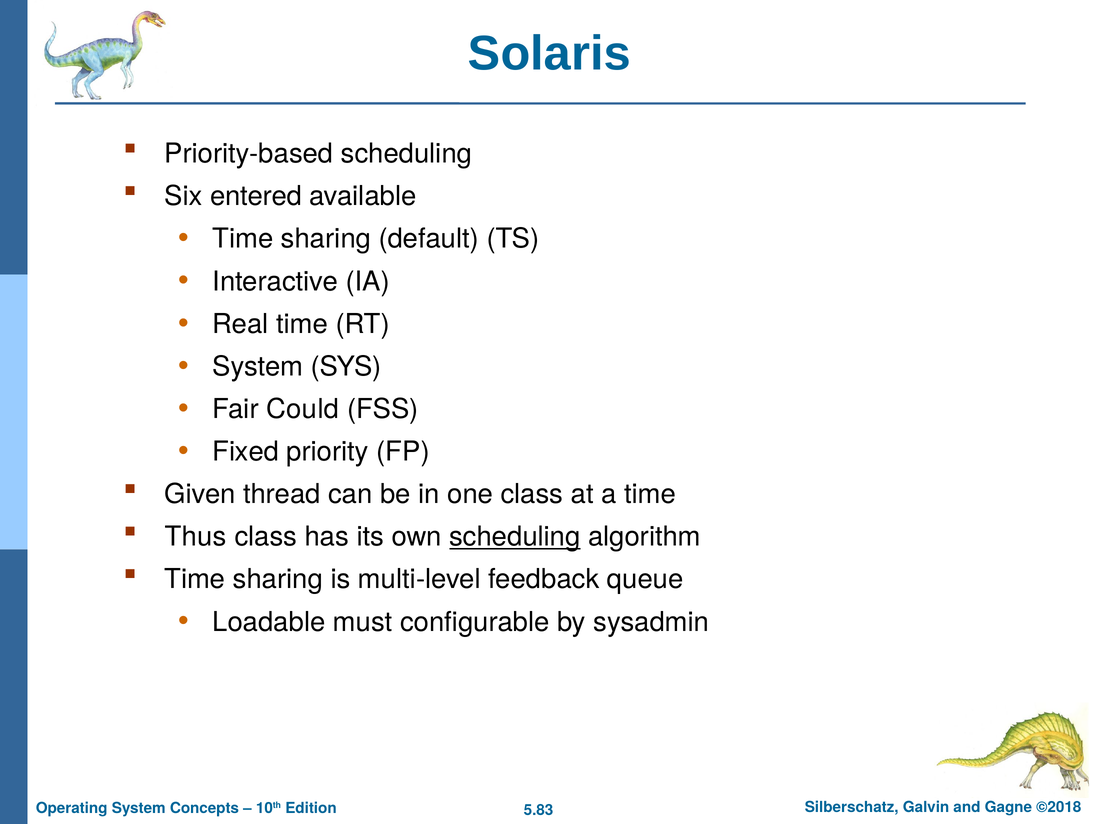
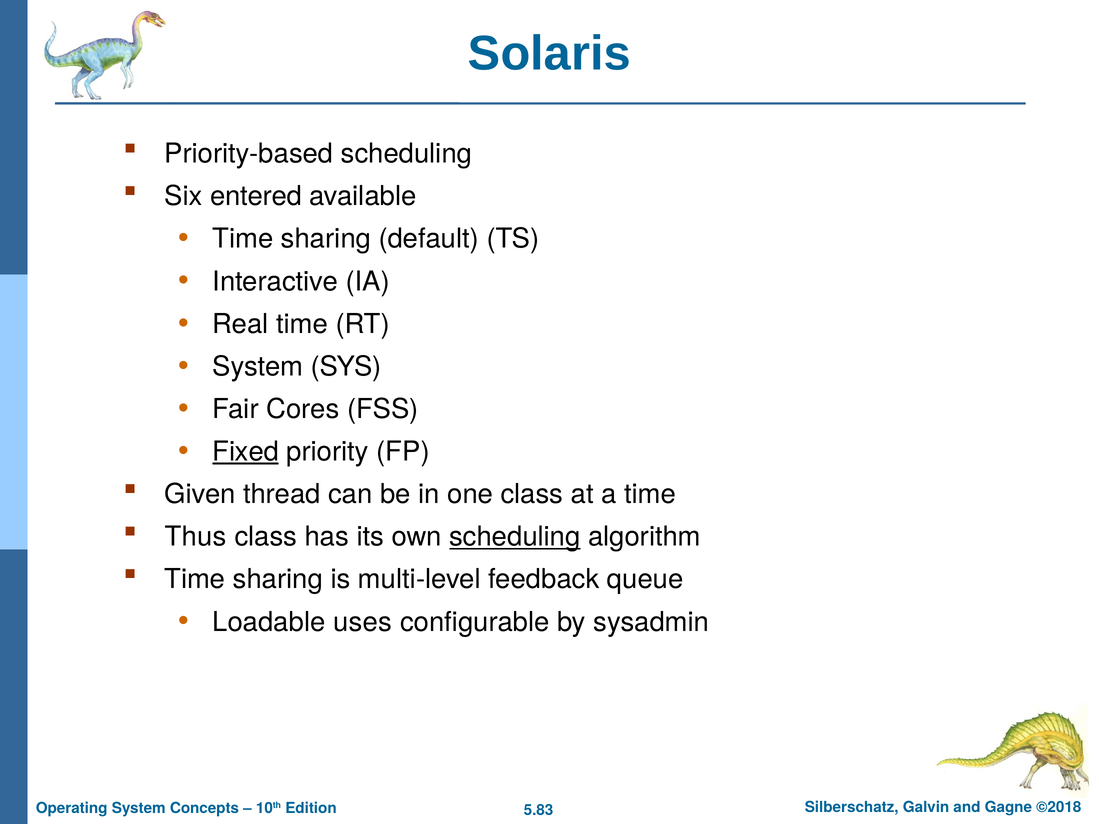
Could: Could -> Cores (303, 409)
Fixed underline: none -> present (246, 452)
must: must -> uses (363, 622)
